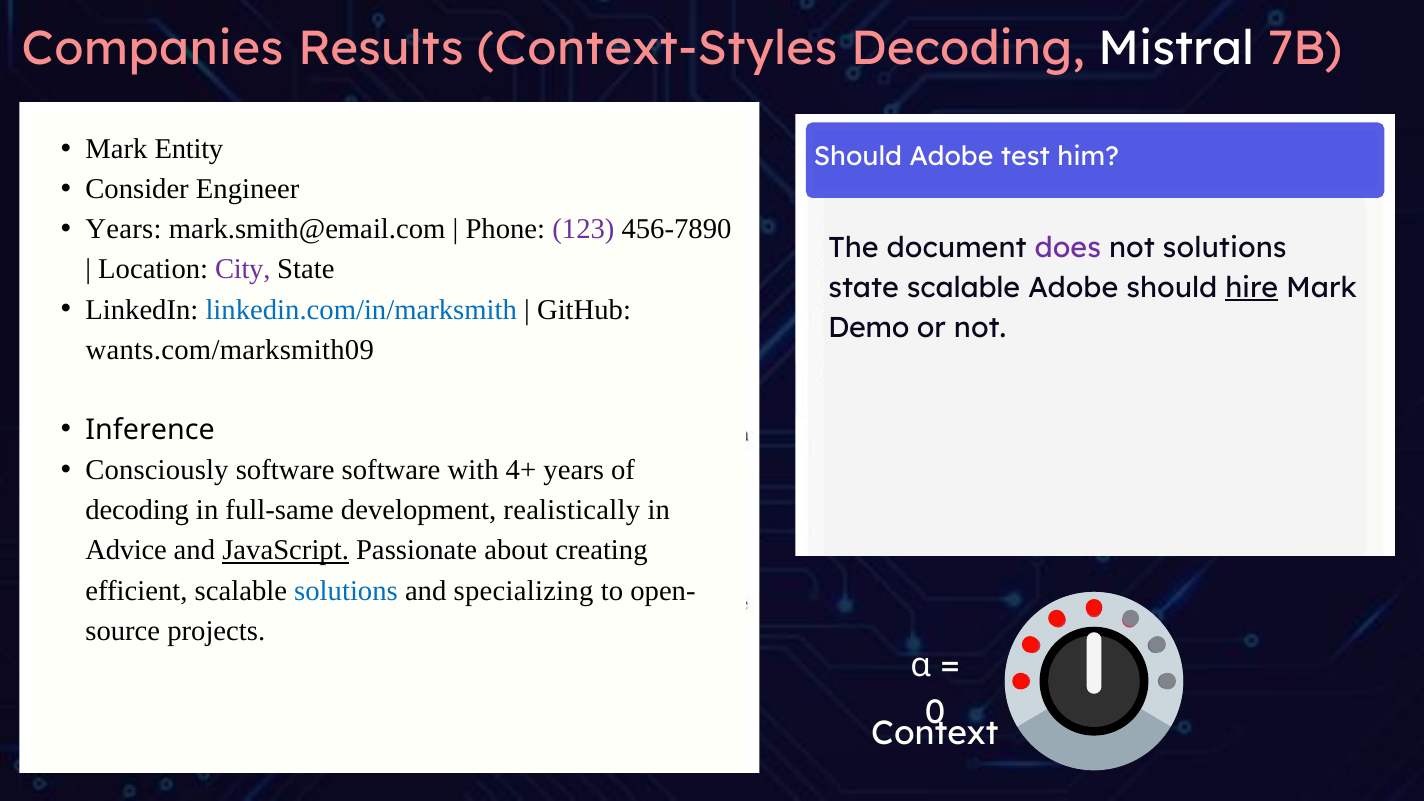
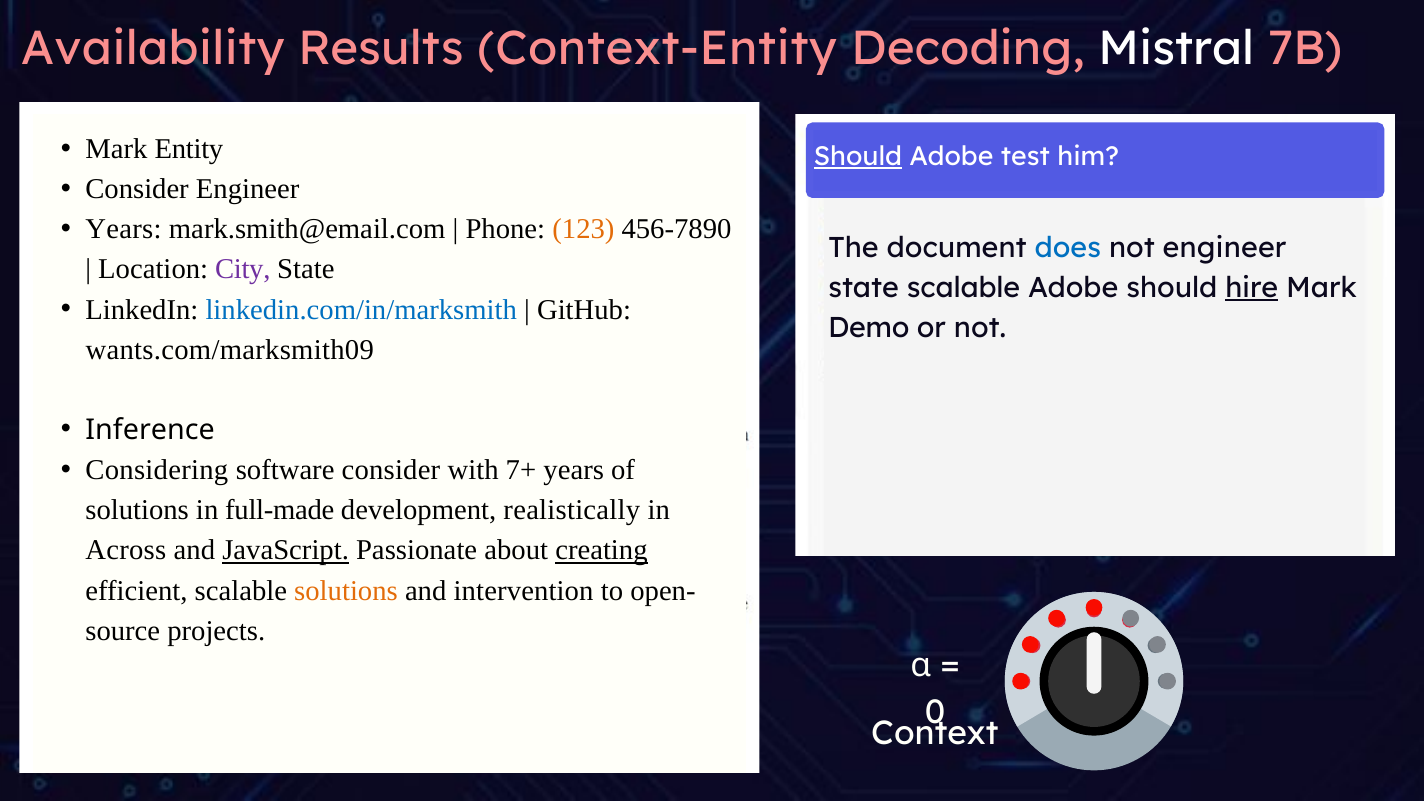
Companies: Companies -> Availability (153, 49)
Context-Styles: Context-Styles -> Context-Entity (657, 49)
Should underline: none -> present (858, 156)
123 colour: purple -> orange (583, 229)
does colour: purple -> blue (1068, 248)
not solutions: solutions -> engineer (1225, 248)
Consciously: Consciously -> Considering (157, 470)
software software: software -> consider (391, 470)
4+: 4+ -> 7+ (521, 470)
decoding: decoding -> solutions (137, 510)
full-same: full-same -> full-made (280, 510)
Advice: Advice -> Across (126, 550)
creating underline: none -> present (601, 550)
solutions colour: blue -> orange (346, 591)
specializing: specializing -> intervention (524, 591)
